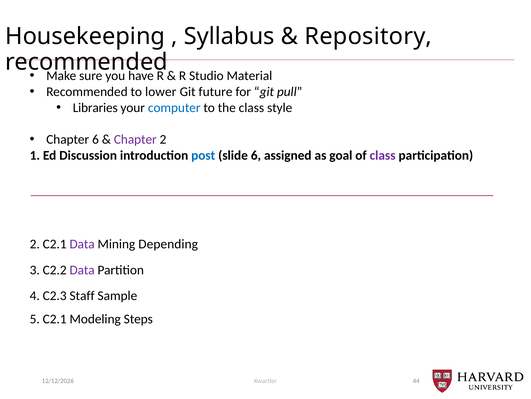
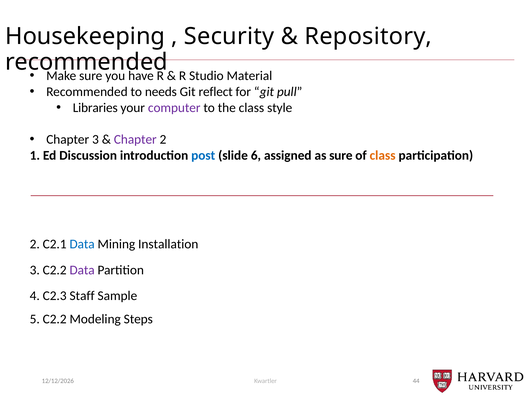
Syllabus: Syllabus -> Security (229, 36)
lower: lower -> needs (161, 92)
future: future -> reflect (216, 92)
computer colour: blue -> purple (174, 107)
Chapter 6: 6 -> 3 (95, 139)
as goal: goal -> sure (341, 155)
class colour: purple -> orange (383, 155)
Data colour: purple -> blue (82, 244)
Depending: Depending -> Installation (168, 244)
5 C2.1: C2.1 -> C2.2 (55, 319)
